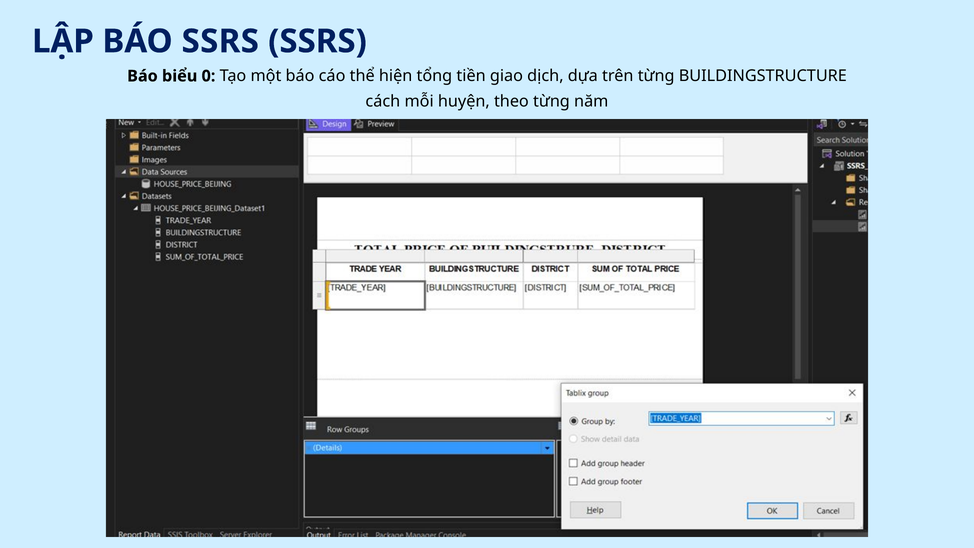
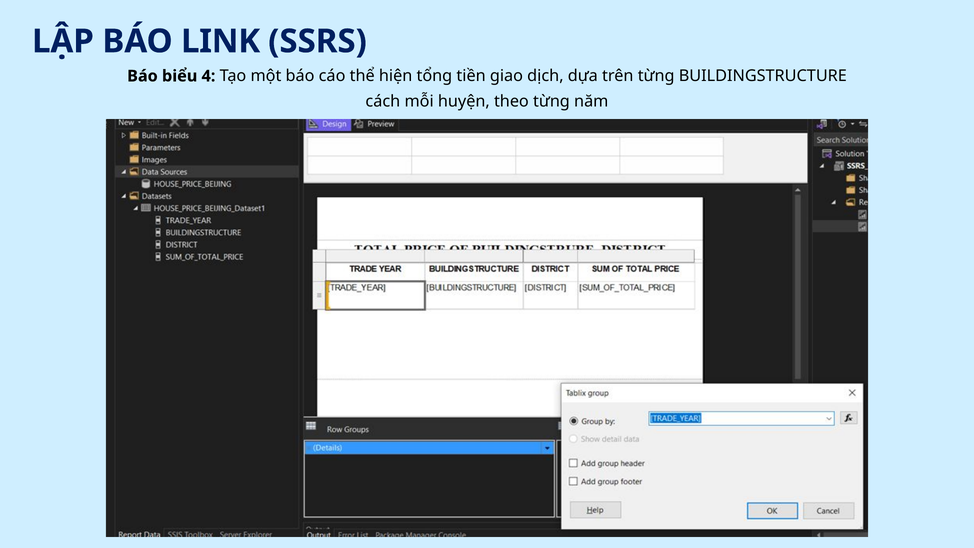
BÁO SSRS: SSRS -> LINK (221, 41)
0: 0 -> 4 (208, 76)
